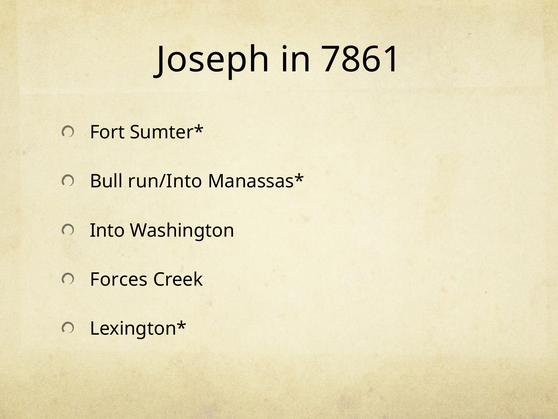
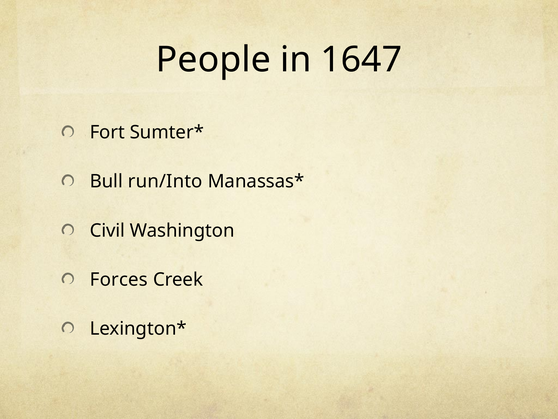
Joseph: Joseph -> People (213, 60)
7861: 7861 -> 1647 (361, 60)
Into: Into -> Civil (107, 230)
